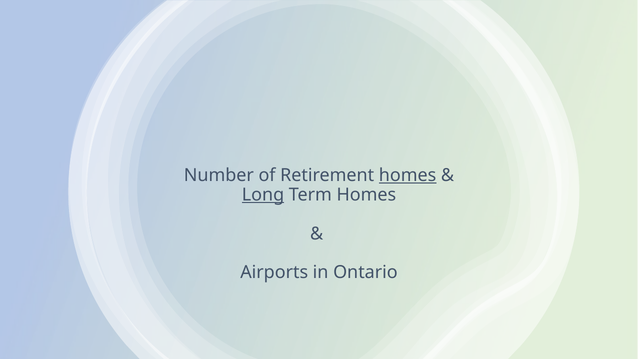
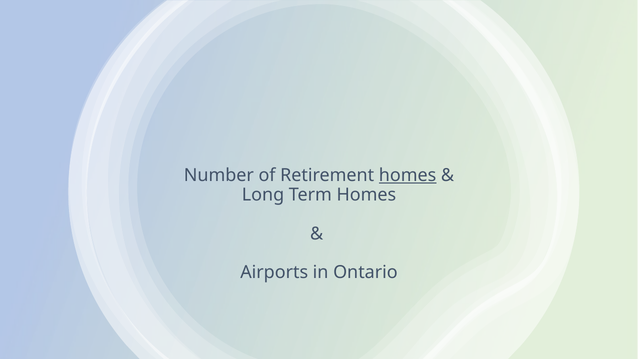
Long underline: present -> none (263, 195)
